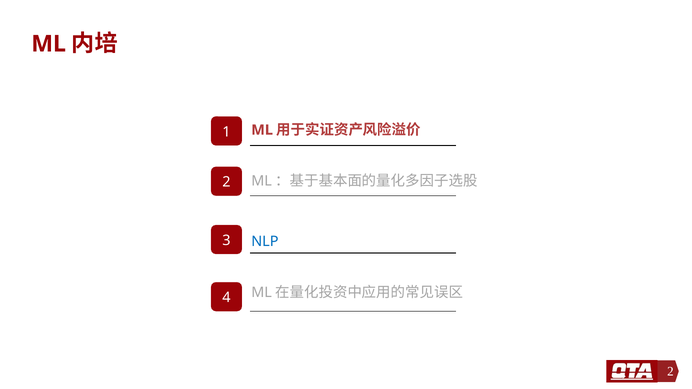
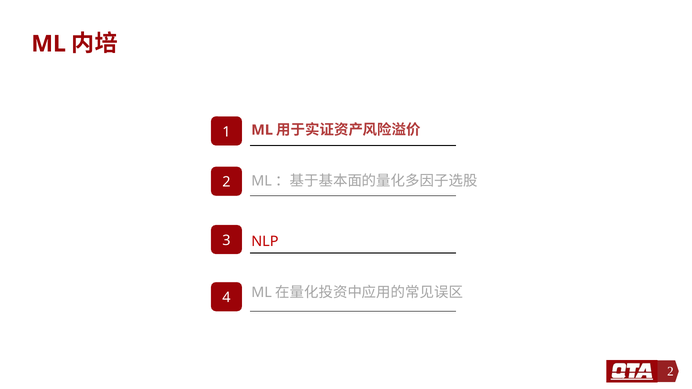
NLP colour: blue -> red (265, 241)
